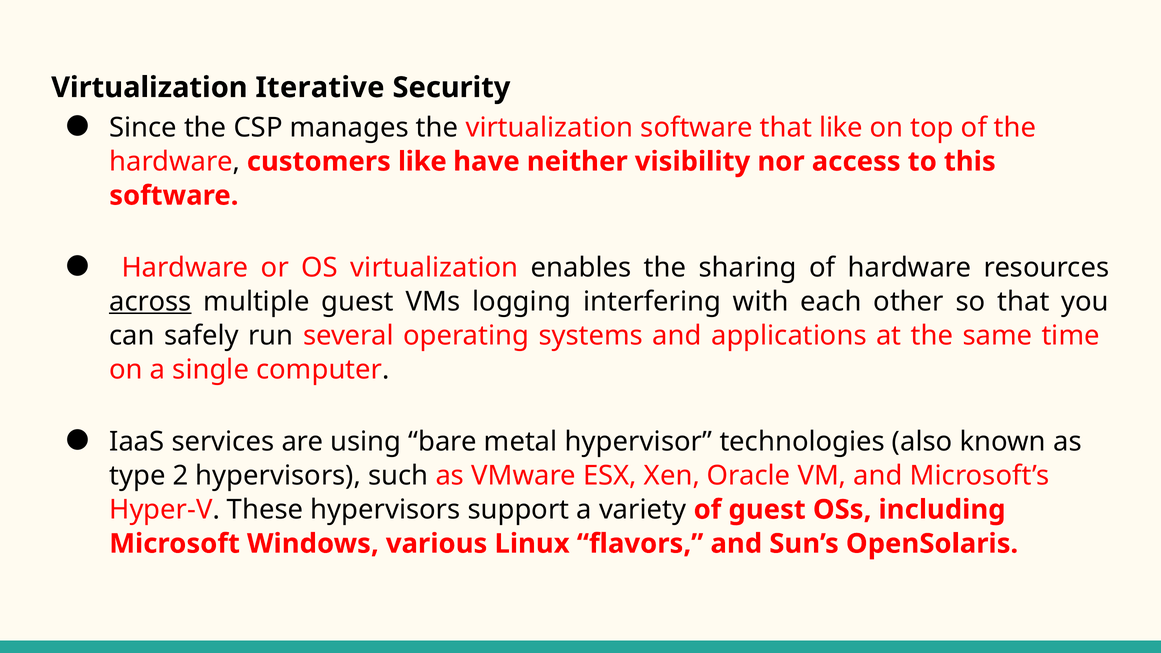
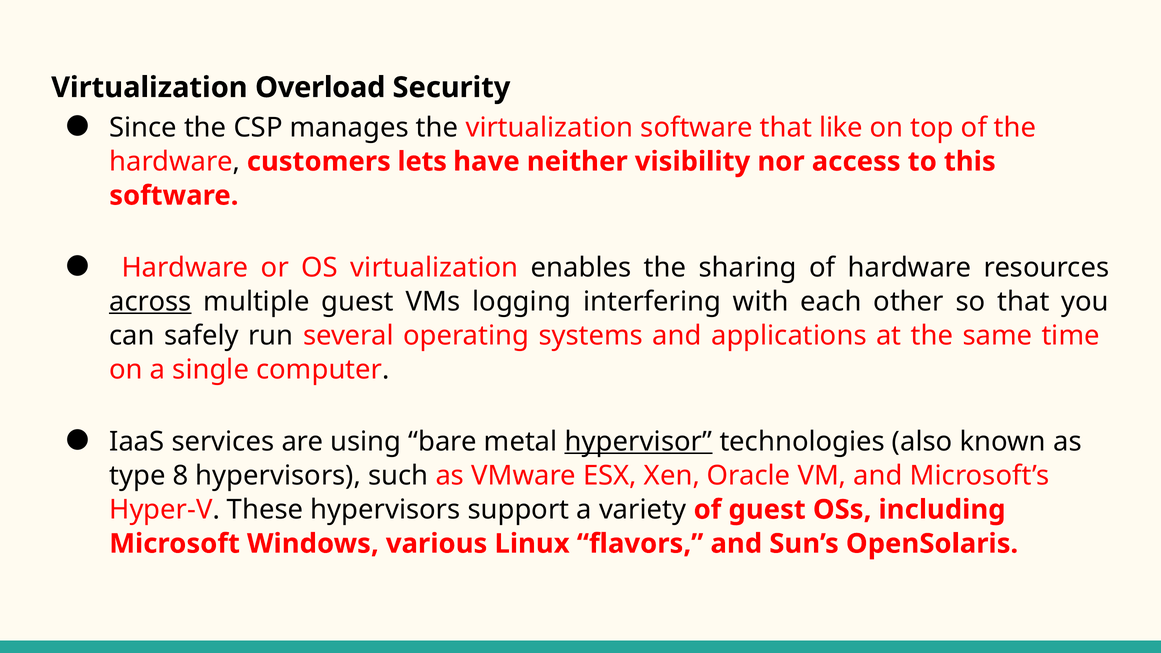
Iterative: Iterative -> Overload (320, 88)
customers like: like -> lets (422, 162)
hypervisor underline: none -> present (638, 442)
2: 2 -> 8 (181, 476)
